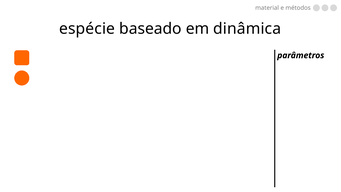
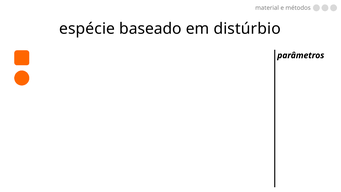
dinâmica: dinâmica -> distúrbio (247, 29)
